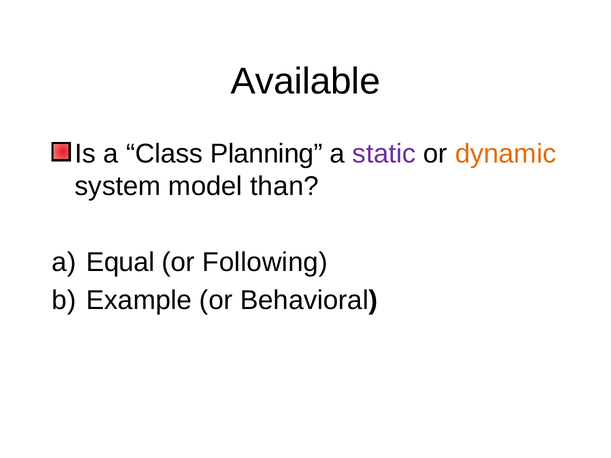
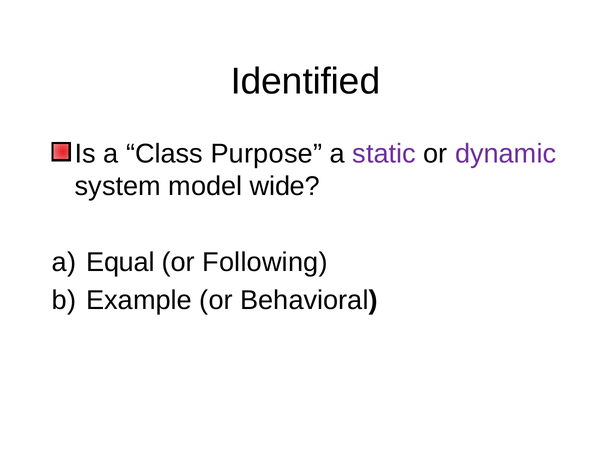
Available: Available -> Identified (306, 82)
Planning: Planning -> Purpose (266, 154)
dynamic colour: orange -> purple (506, 154)
than: than -> wide (285, 186)
